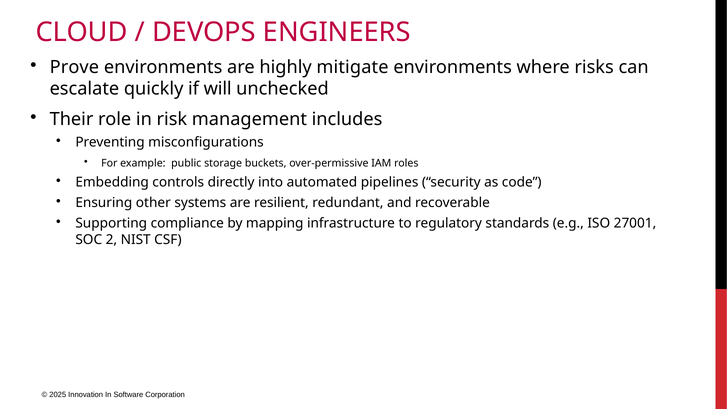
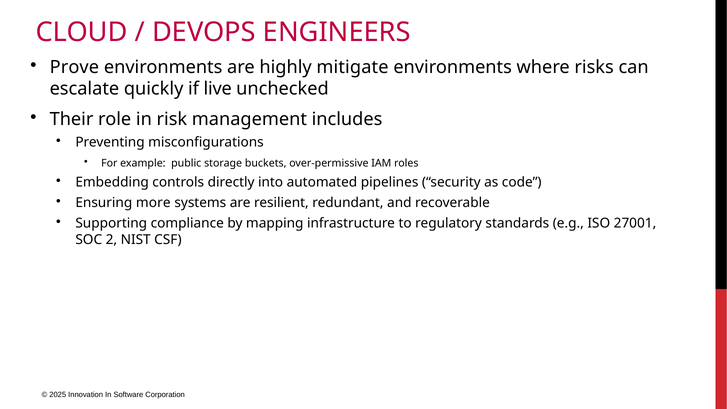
will: will -> live (218, 89)
other: other -> more (153, 203)
